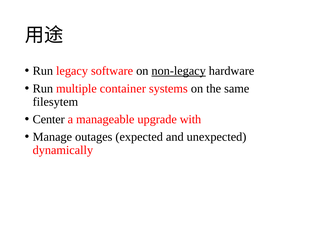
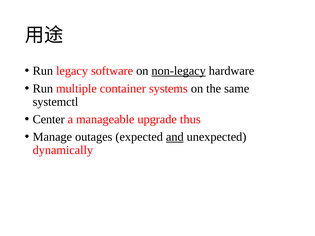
filesytem: filesytem -> systemctl (55, 102)
with: with -> thus (190, 119)
and underline: none -> present (175, 137)
